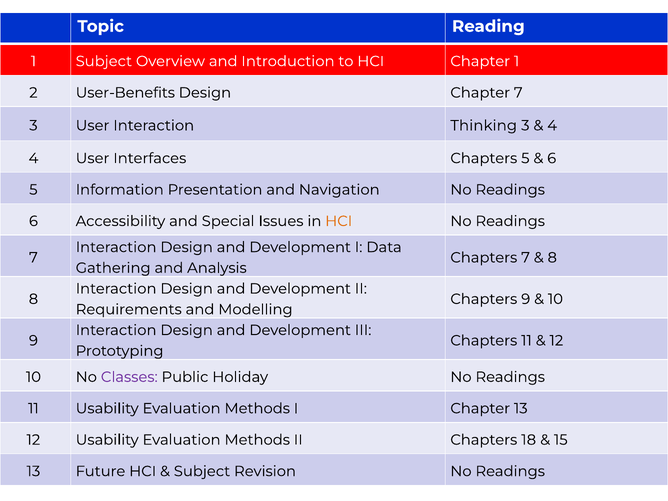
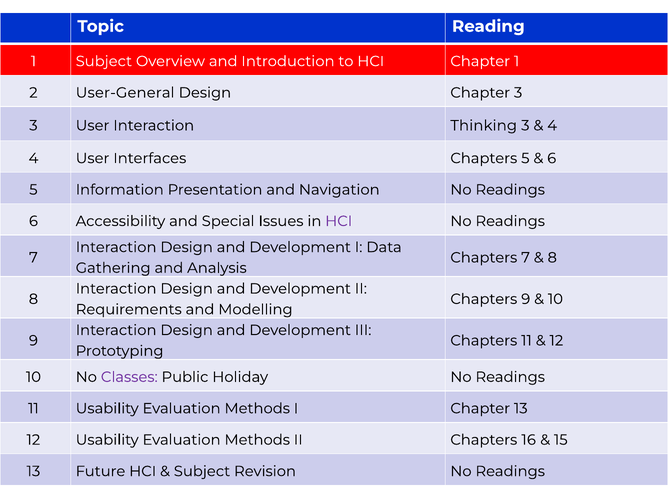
User-Benefits: User-Benefits -> User-General (125, 93)
Chapter 7: 7 -> 3 (518, 93)
HCI colour: orange -> purple (339, 221)
18: 18 -> 16 (529, 440)
